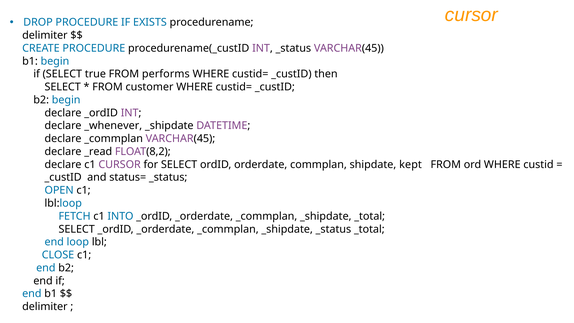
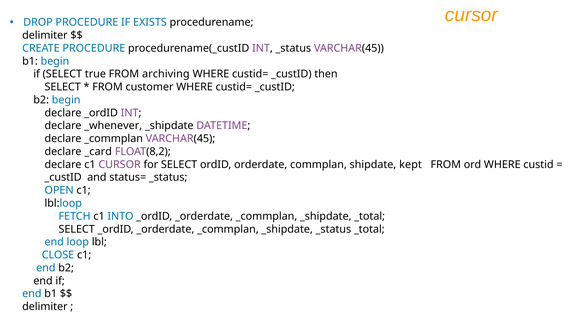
performs: performs -> archiving (166, 74)
_read: _read -> _card (98, 152)
